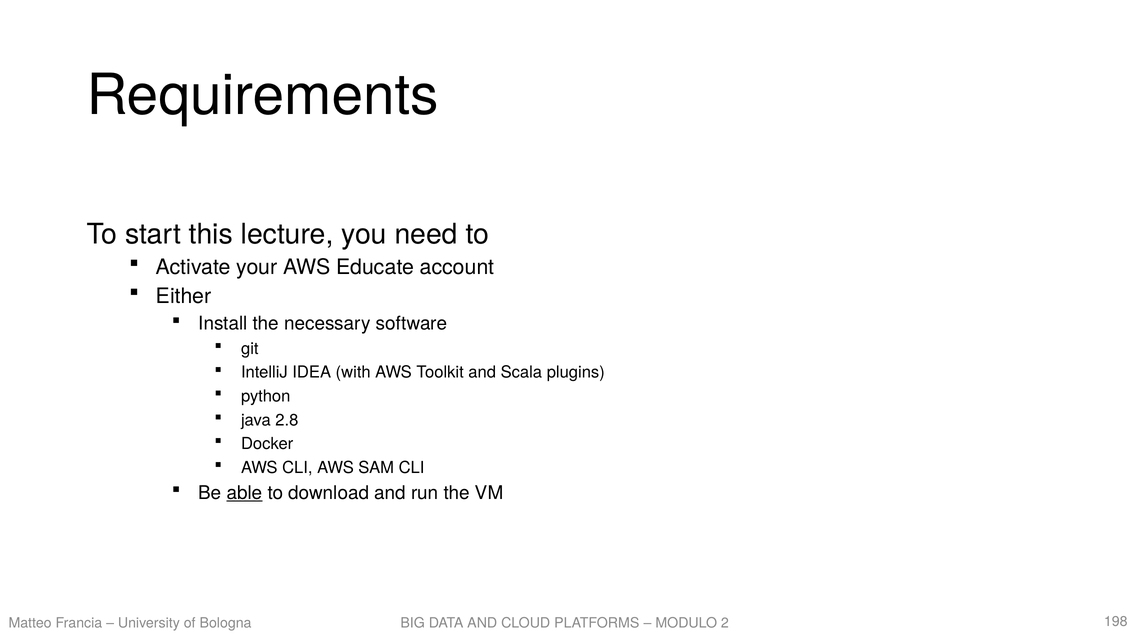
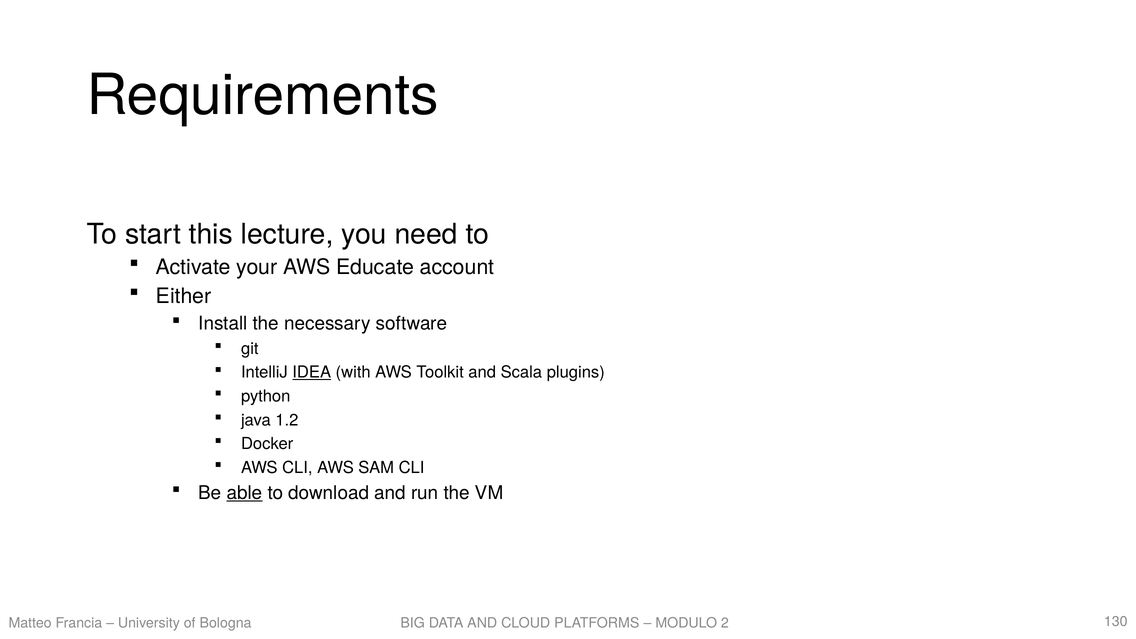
IDEA underline: none -> present (312, 373)
2.8: 2.8 -> 1.2 (287, 420)
198: 198 -> 130 (1116, 621)
